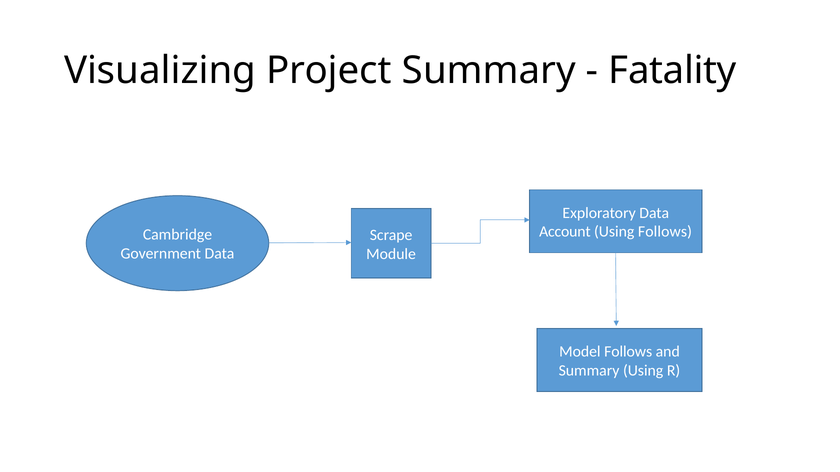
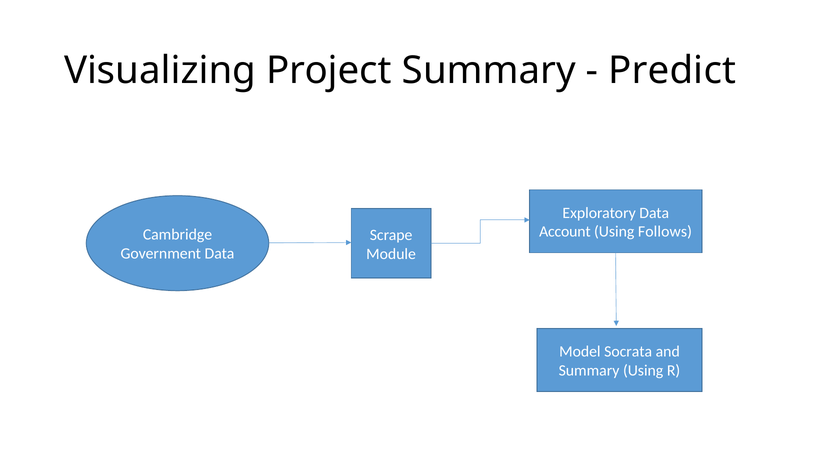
Fatality: Fatality -> Predict (672, 71)
Model Follows: Follows -> Socrata (628, 352)
